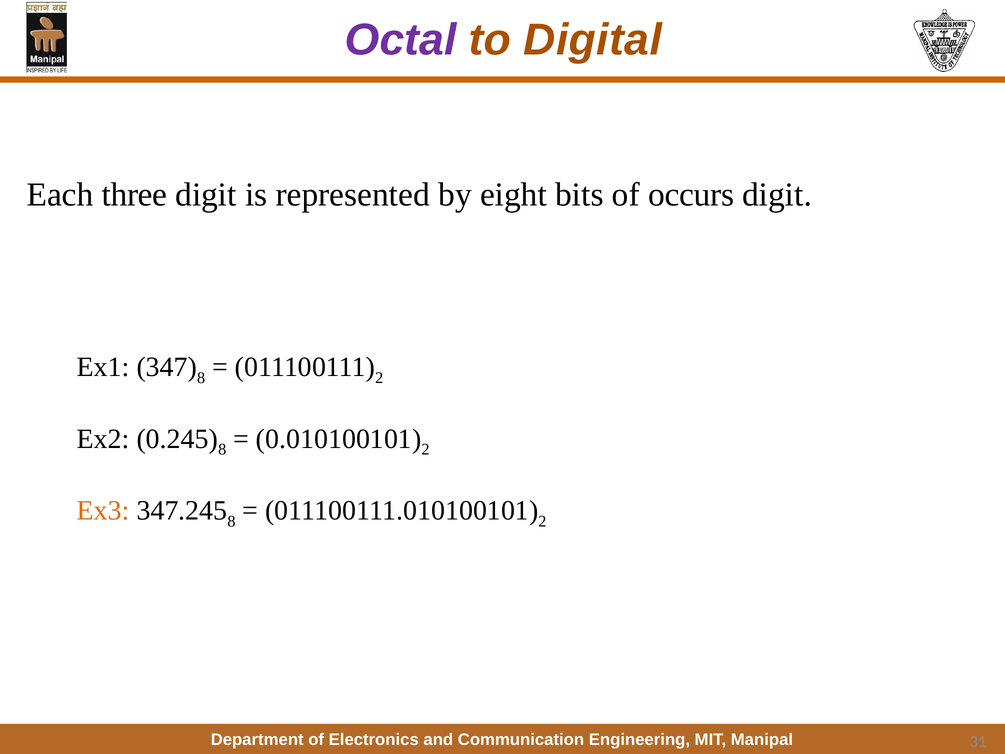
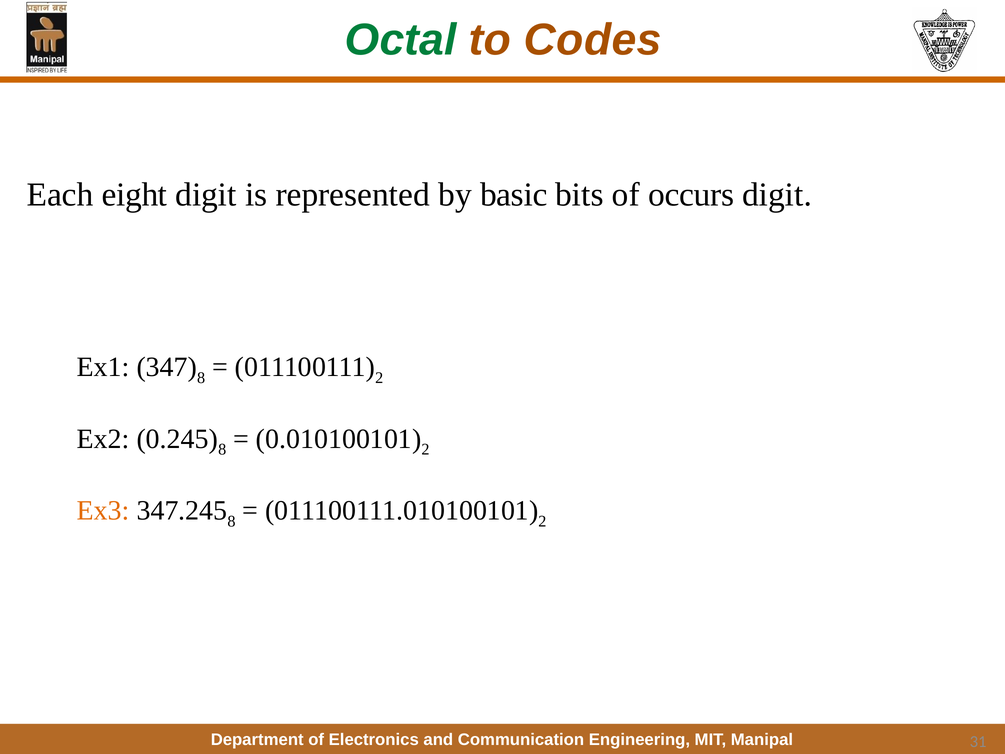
Octal colour: purple -> green (401, 40)
Digital: Digital -> Codes (593, 40)
three: three -> eight (134, 195)
eight: eight -> basic (514, 195)
